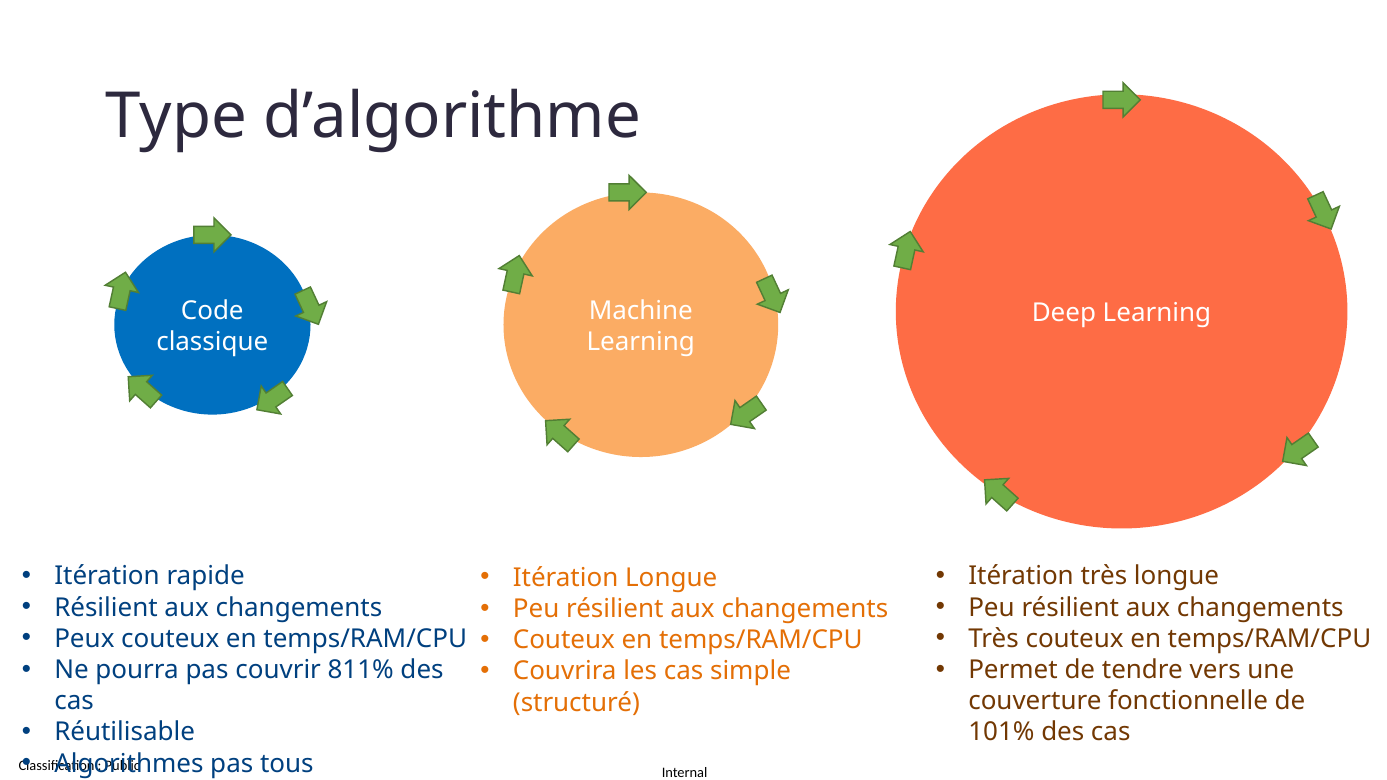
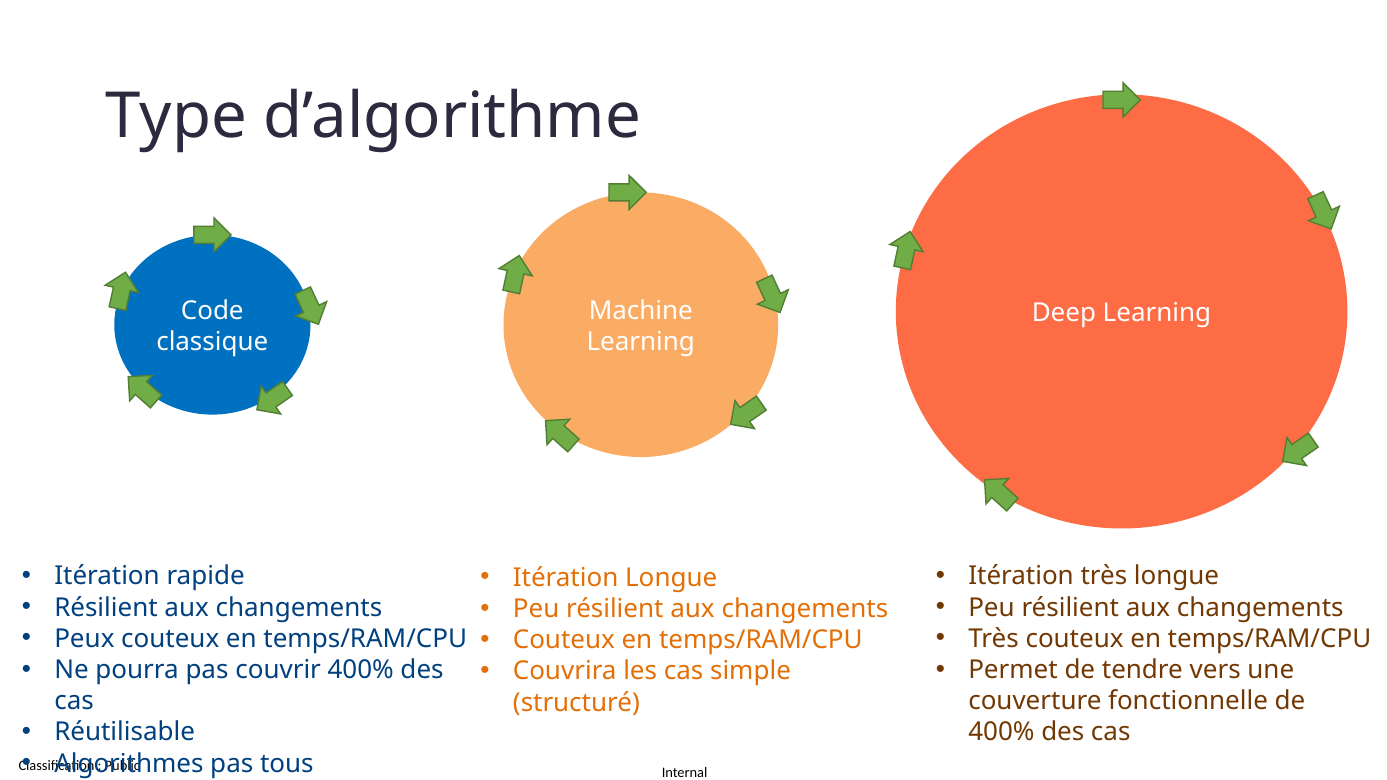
couvrir 811%: 811% -> 400% (361, 670)
101%: 101% -> 400% (1001, 732)
